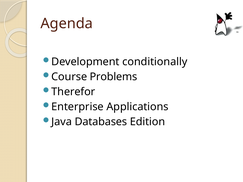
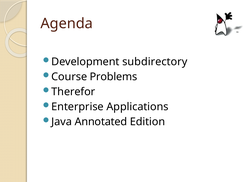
conditionally: conditionally -> subdirectory (155, 62)
Databases: Databases -> Annotated (101, 122)
